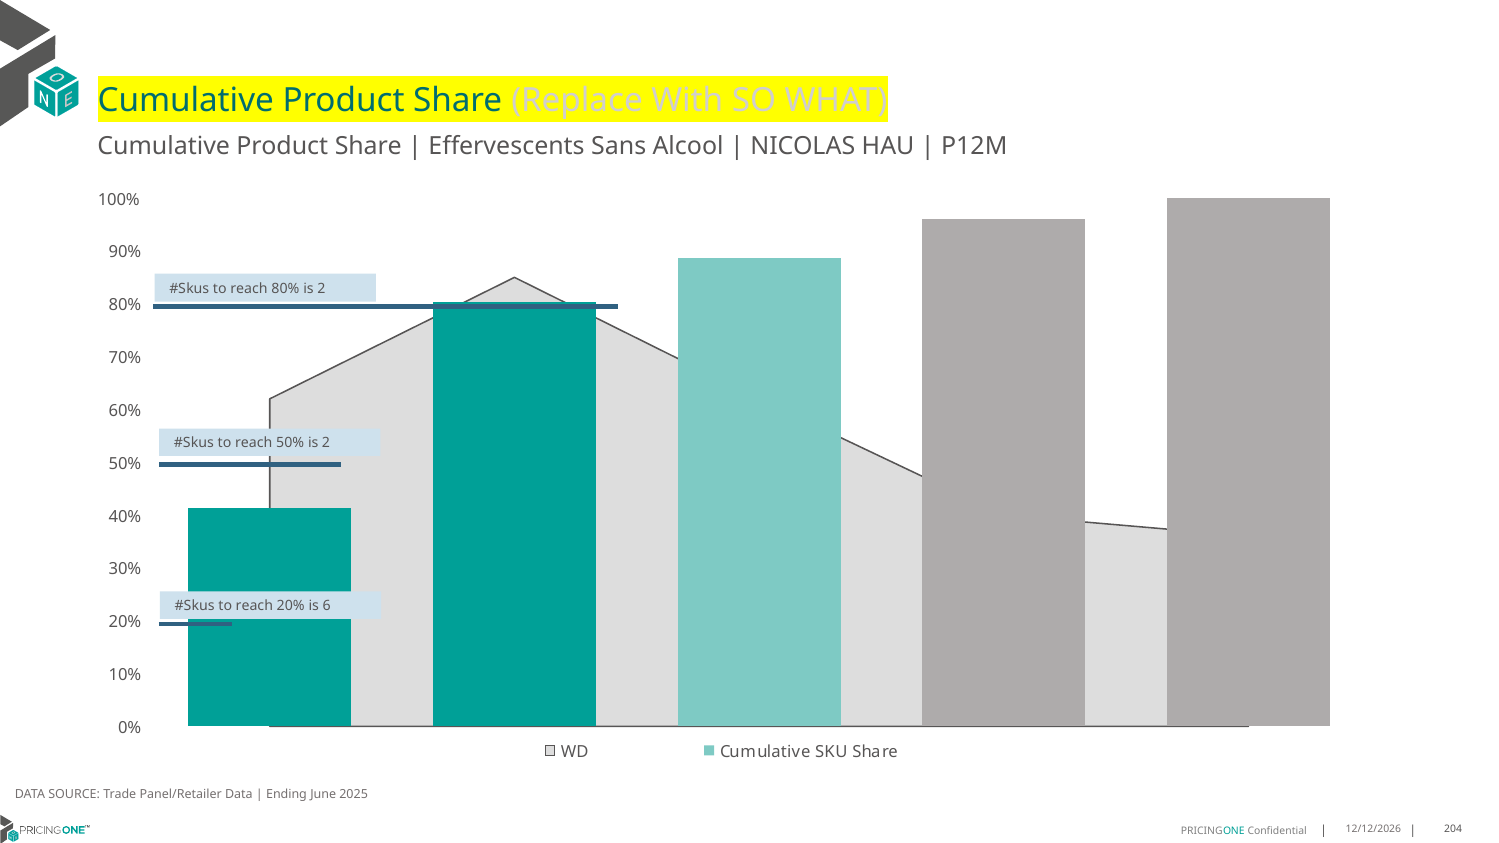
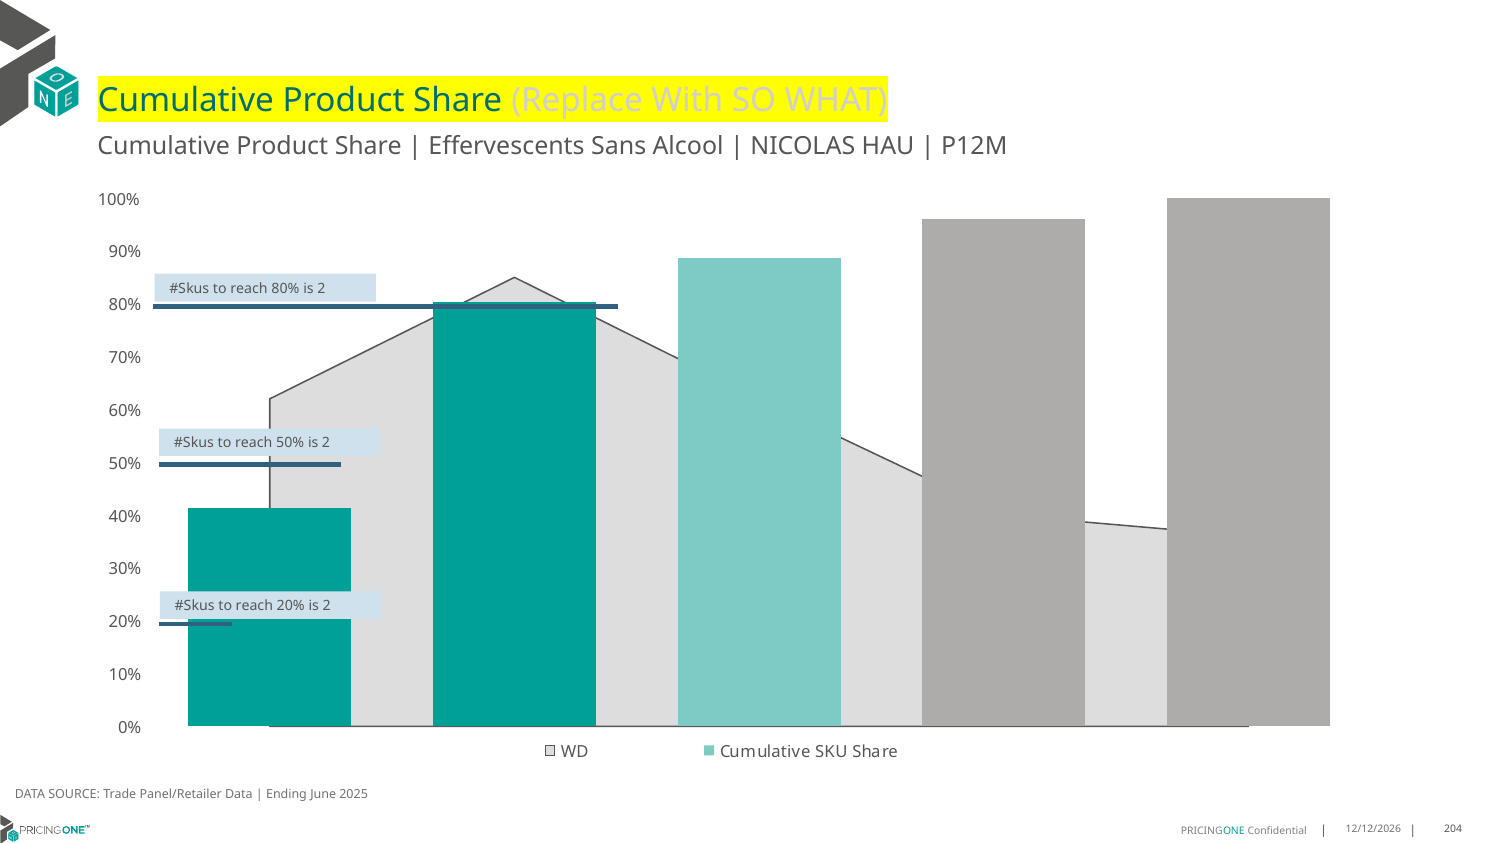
20% is 6: 6 -> 2 (327, 606)
